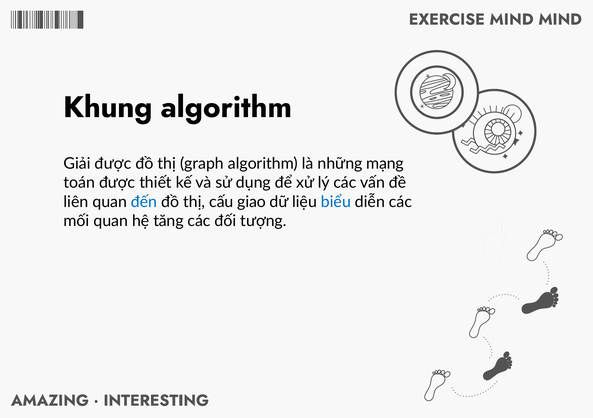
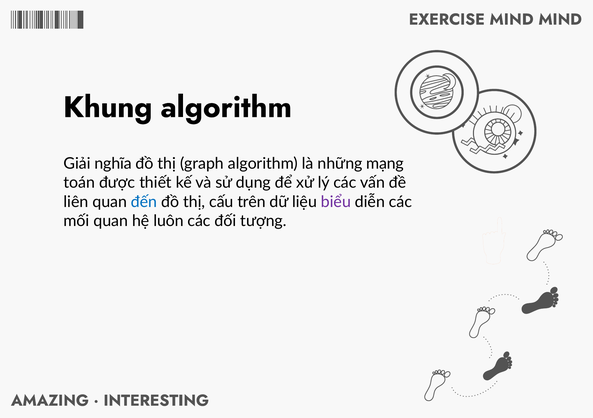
Giải được: được -> nghĩa (113, 164)
giao: giao -> trên (252, 202)
biểu colour: blue -> purple (336, 202)
tăng: tăng -> luôn (168, 221)
